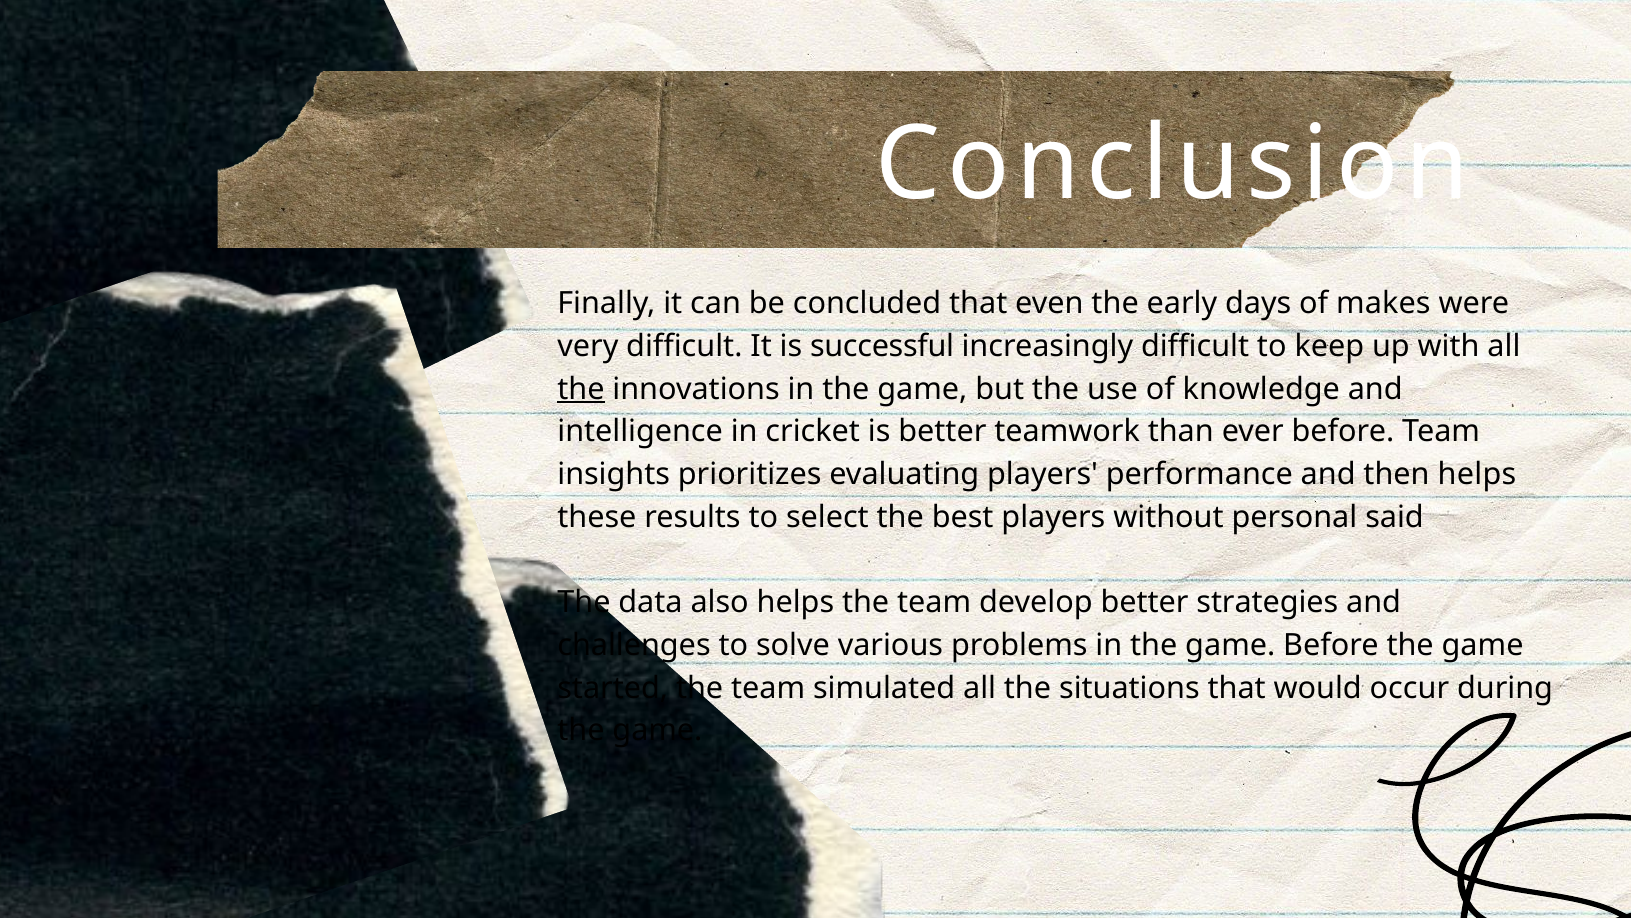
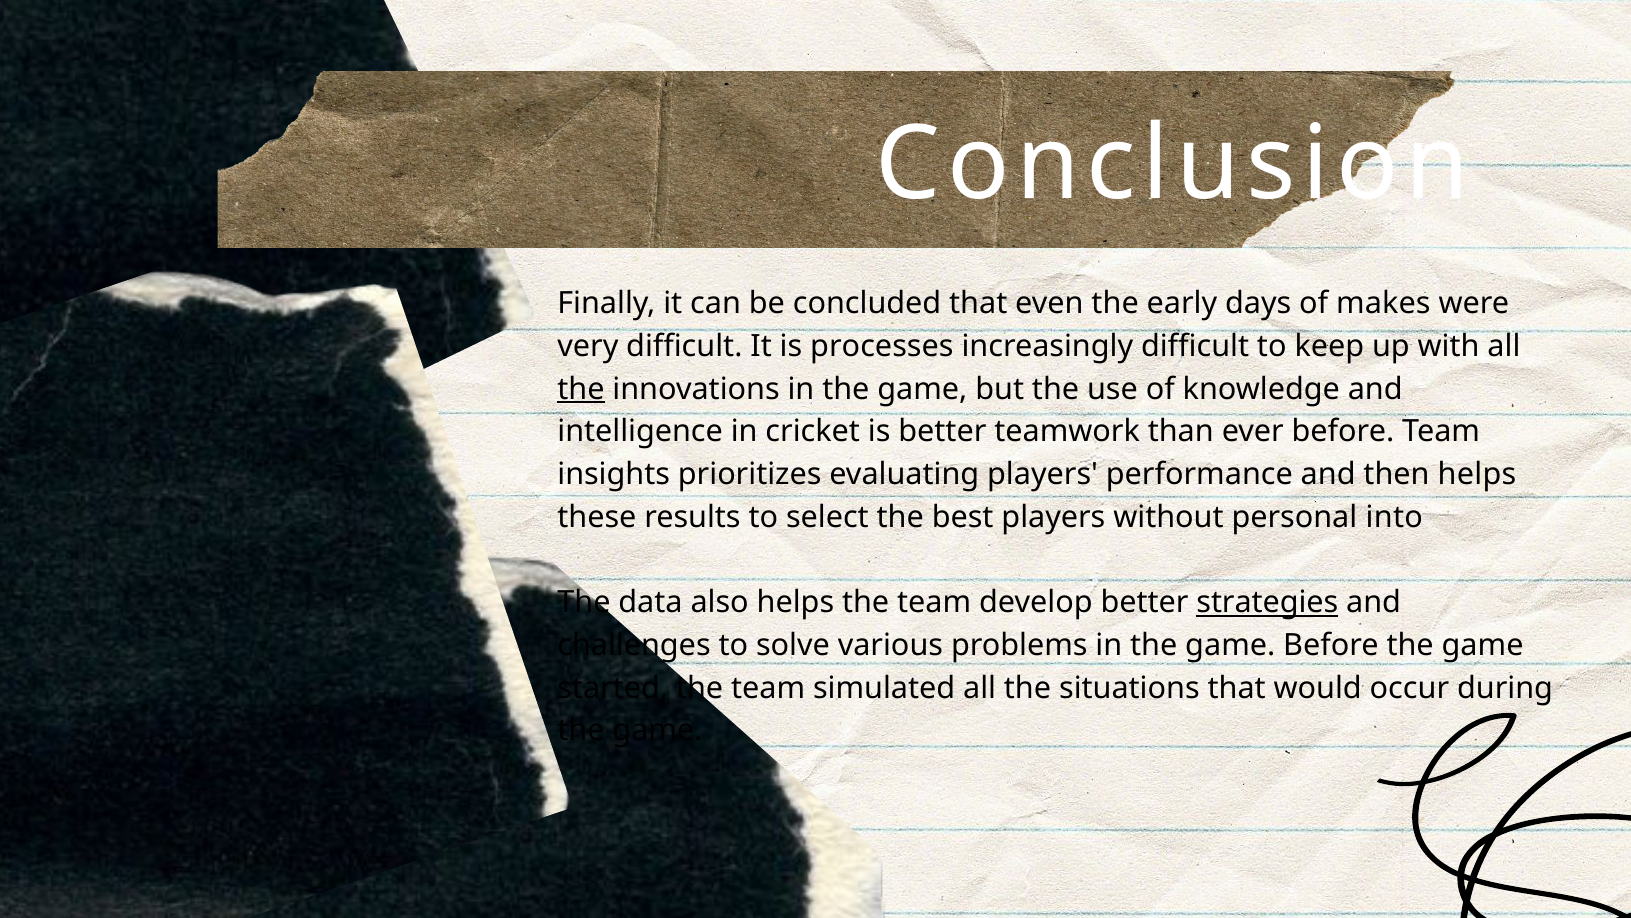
successful: successful -> processes (882, 346)
said: said -> into (1394, 517)
strategies underline: none -> present (1267, 602)
